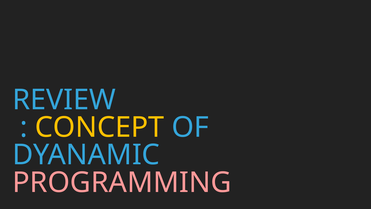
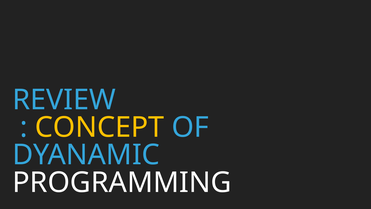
PROGRAMMING colour: pink -> white (122, 182)
